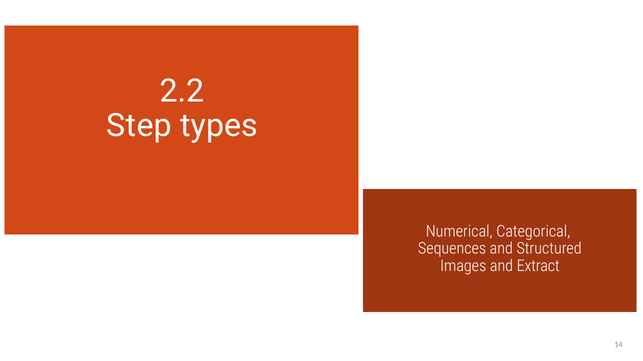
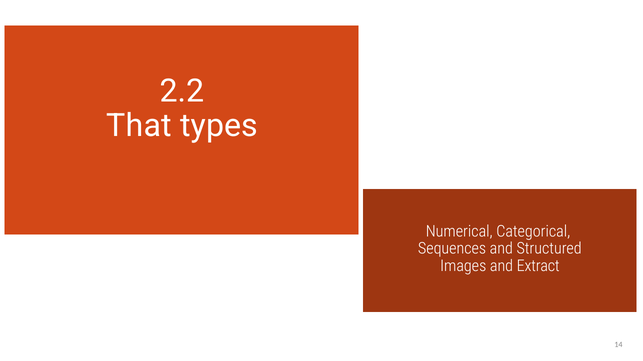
Step: Step -> That (139, 126)
